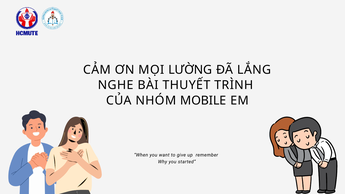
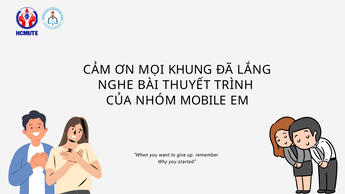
LƯỜNG: LƯỜNG -> KHUNG (190, 70)
